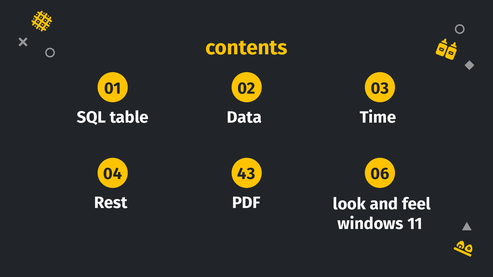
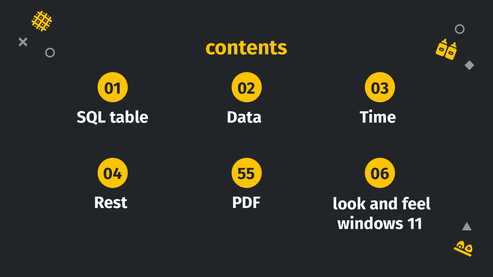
43: 43 -> 55 (246, 174)
